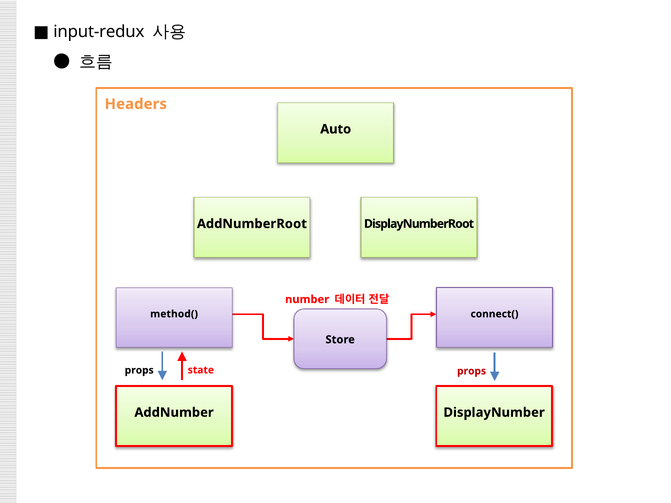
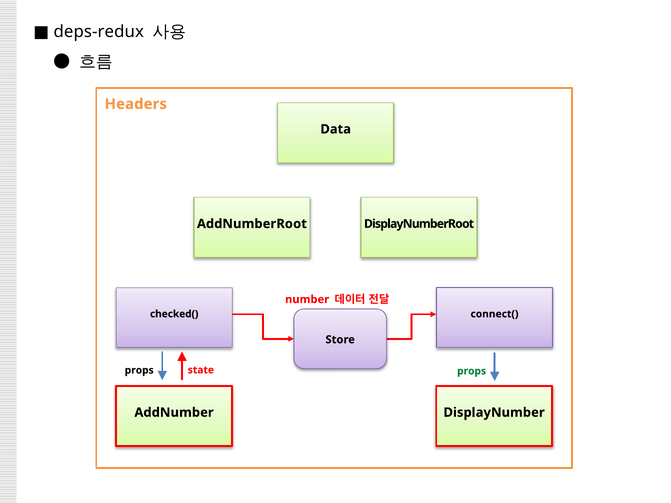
input-redux: input-redux -> deps-redux (99, 32)
Auto: Auto -> Data (336, 129)
method(: method( -> checked( (174, 314)
props colour: red -> green (472, 371)
